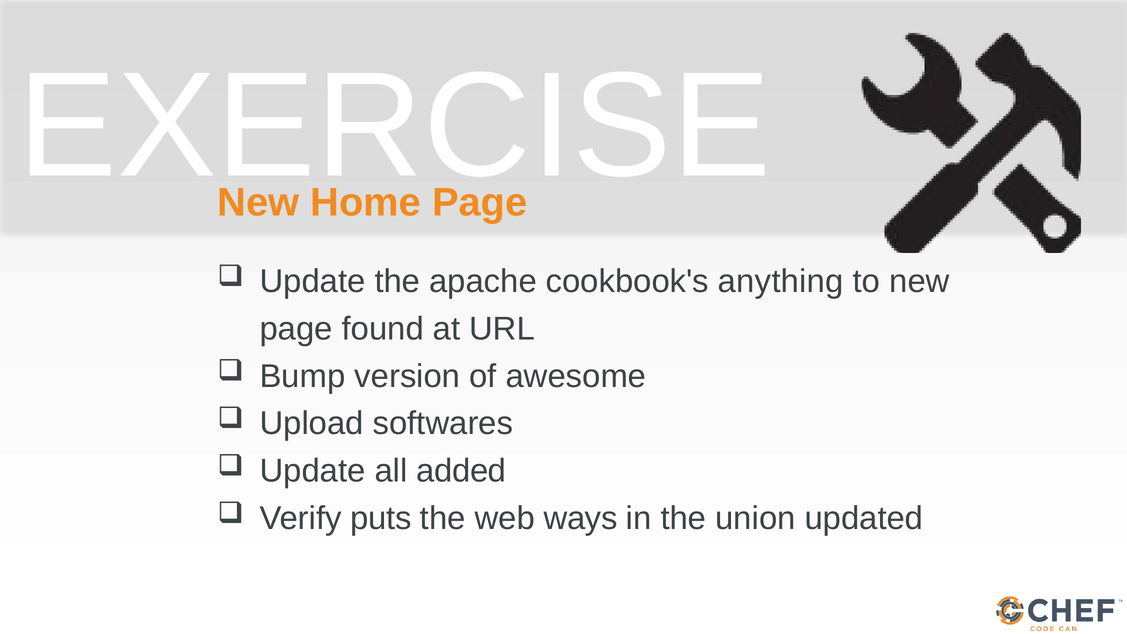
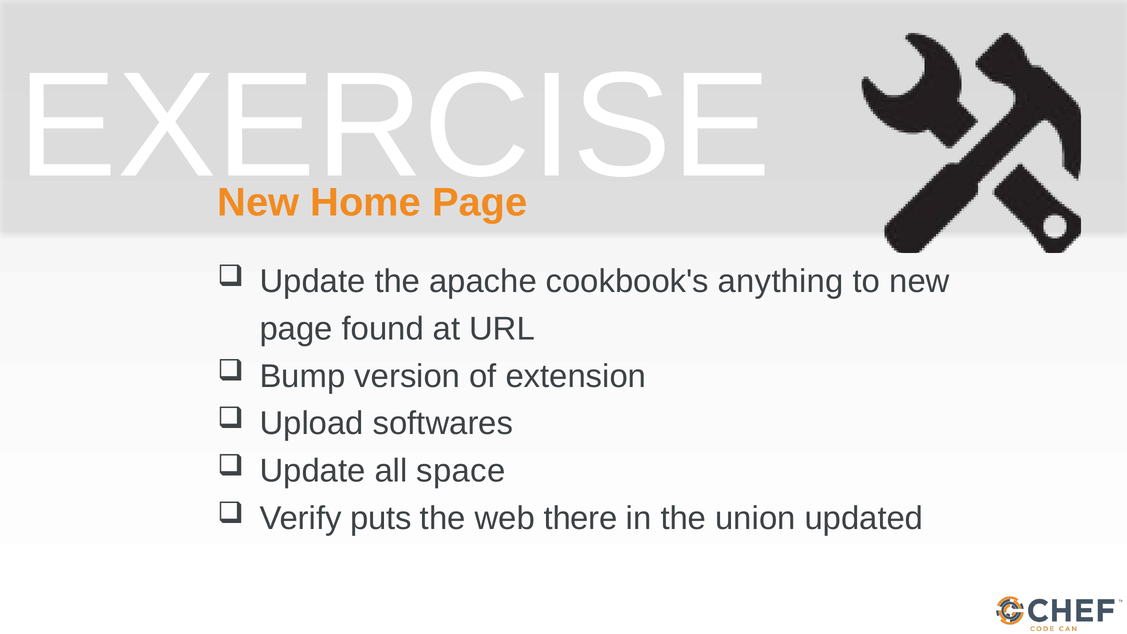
awesome: awesome -> extension (576, 376)
added: added -> space (461, 471)
ways: ways -> there (581, 518)
